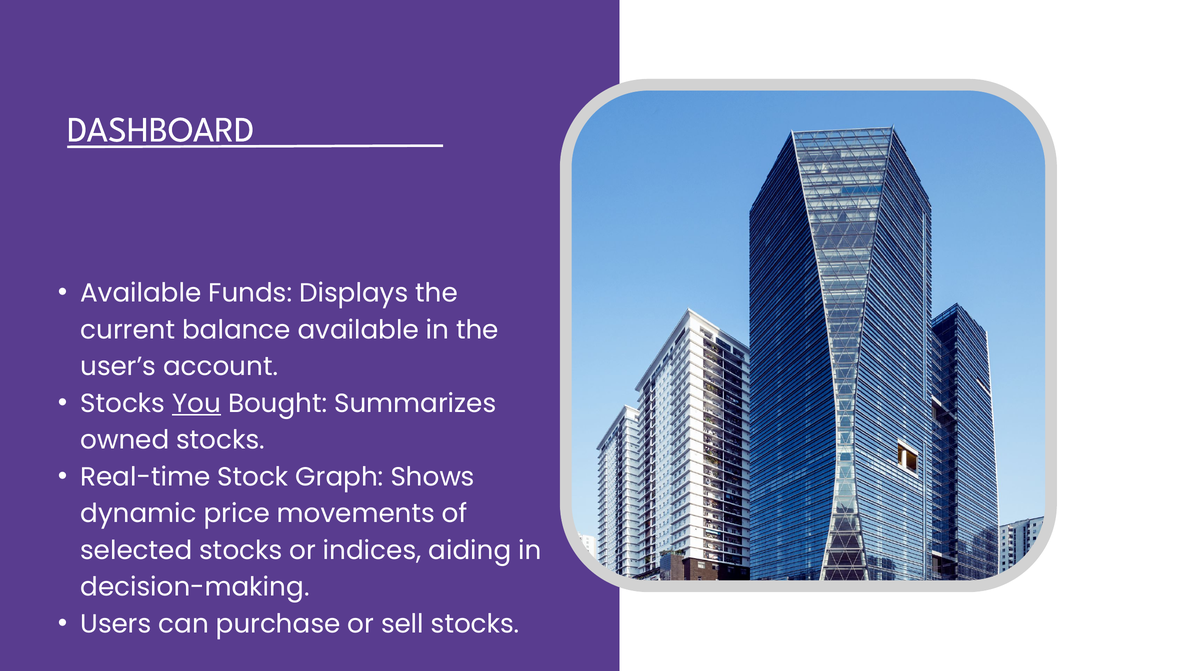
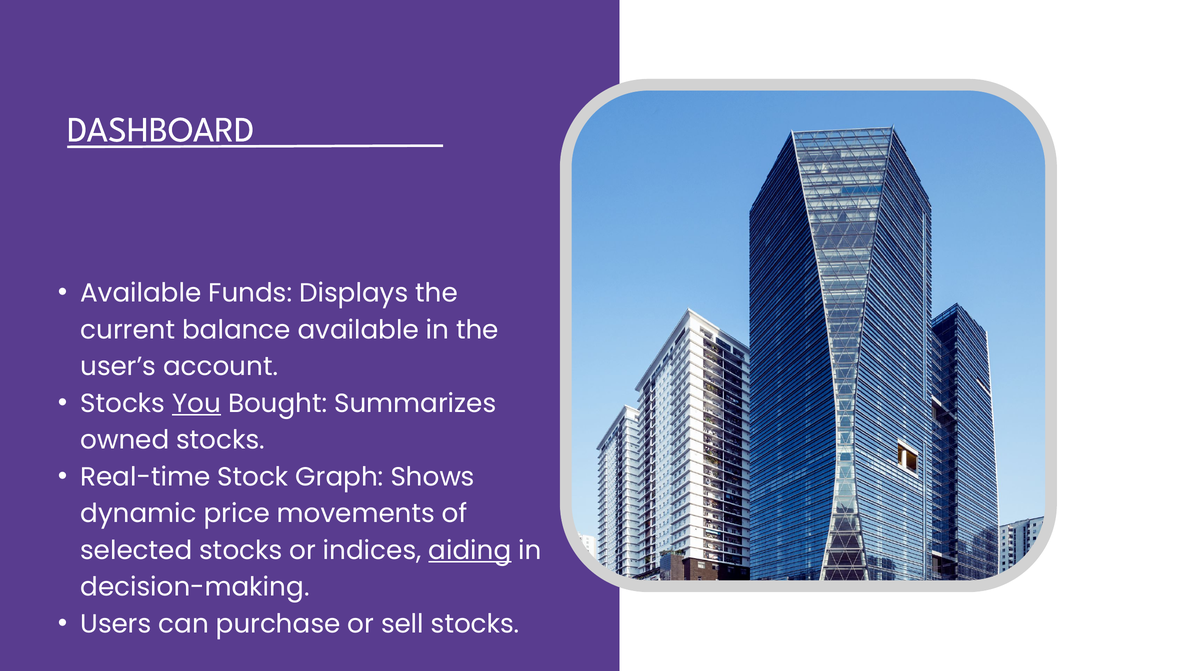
aiding underline: none -> present (470, 551)
